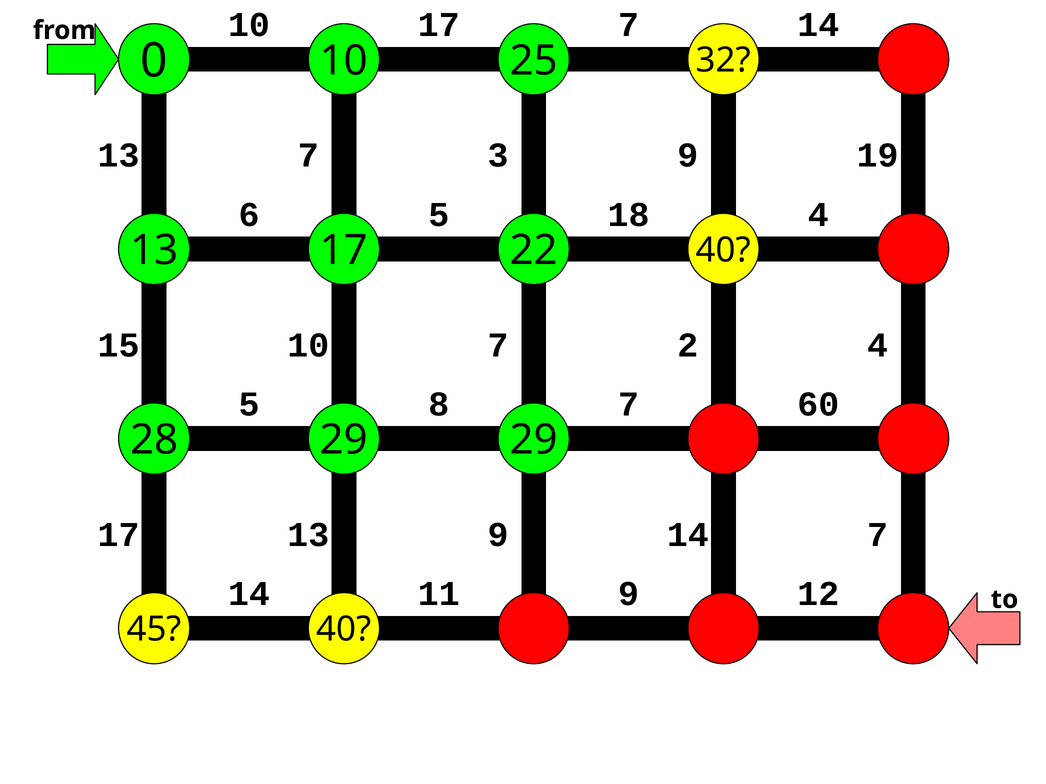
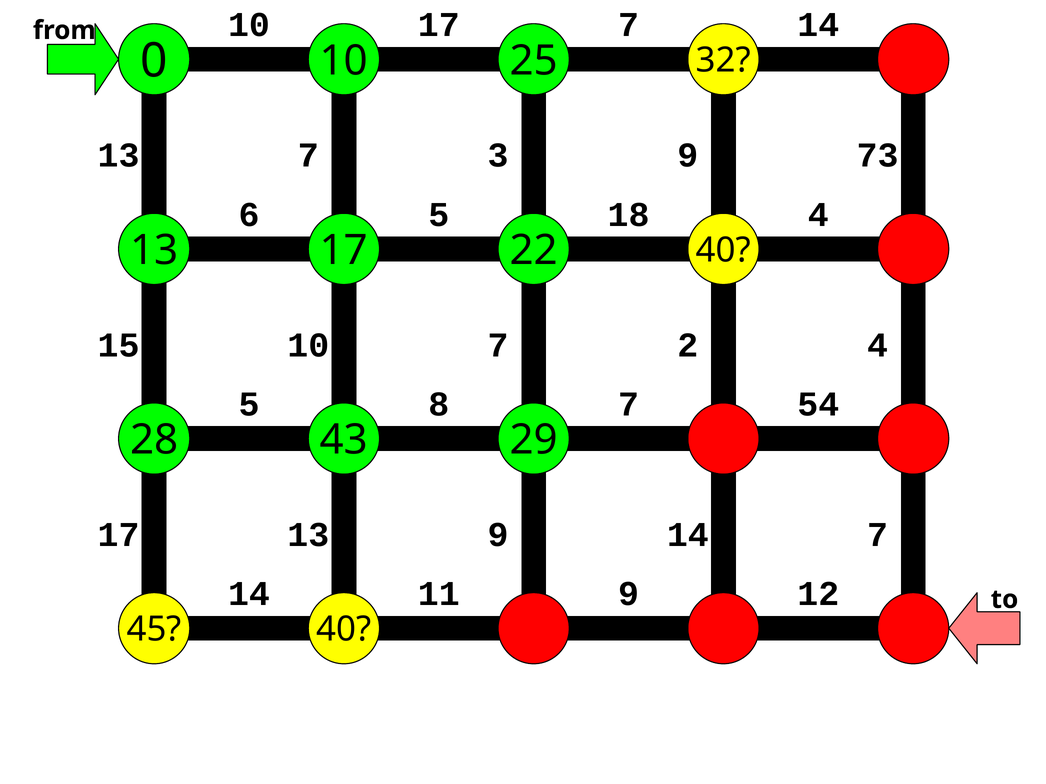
19: 19 -> 73 (878, 155)
60: 60 -> 54 (818, 405)
28 29: 29 -> 43 (344, 440)
